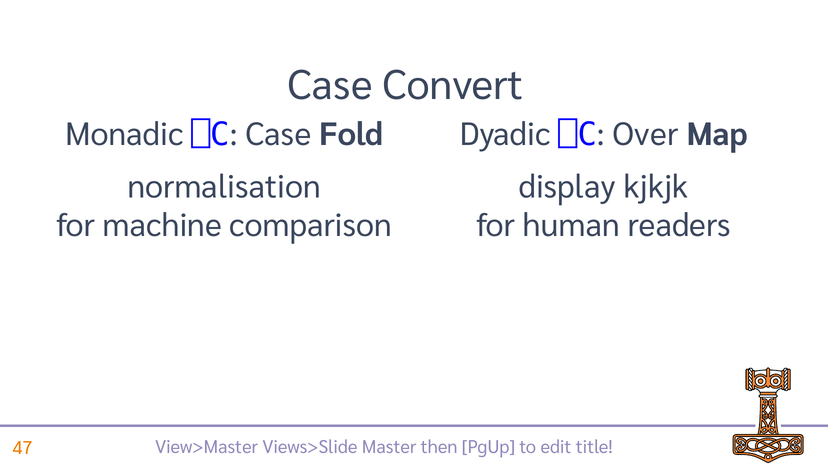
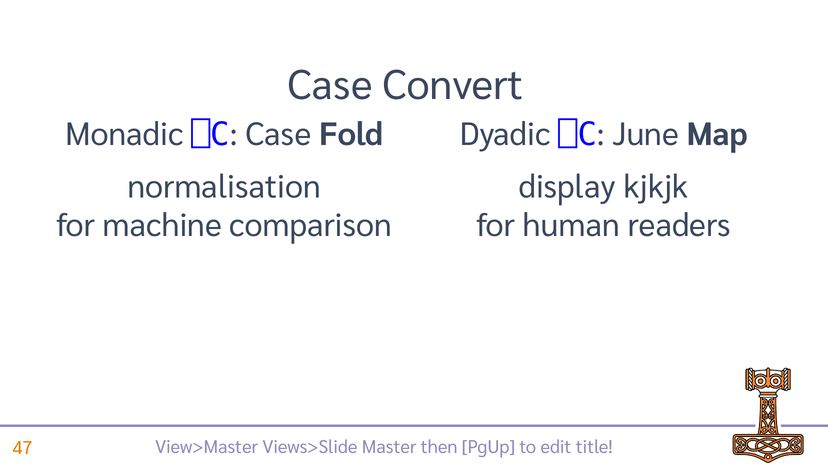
Over: Over -> June (646, 134)
